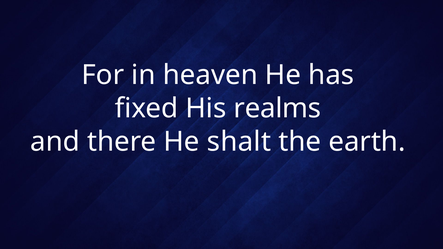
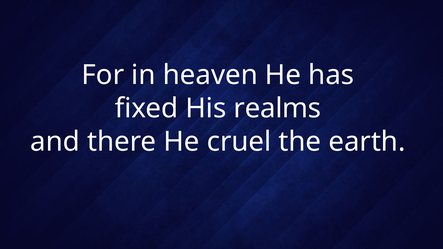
shalt: shalt -> cruel (239, 142)
